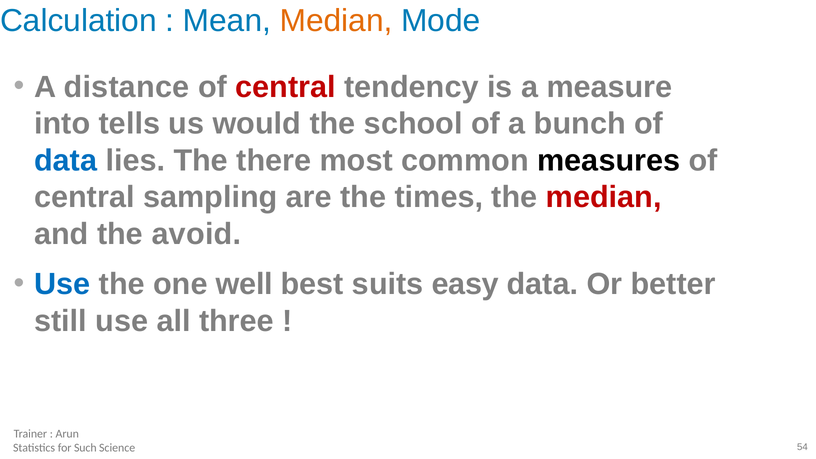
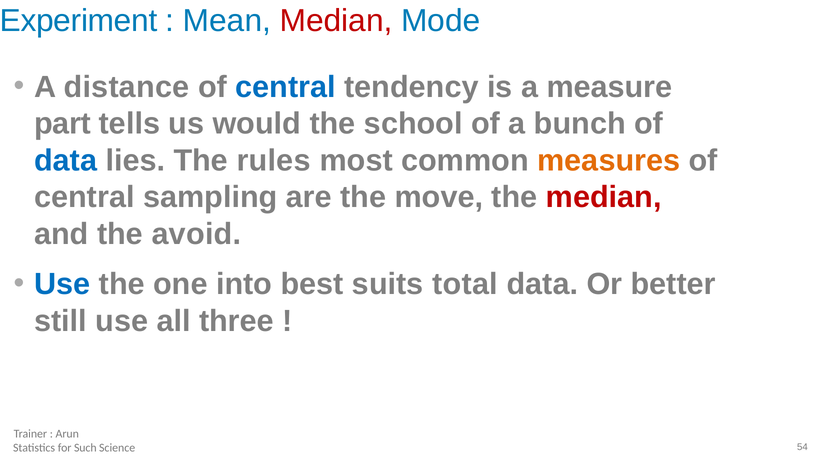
Calculation: Calculation -> Experiment (79, 21)
Median colour: orange -> red (336, 21)
central colour: red -> blue (286, 87)
into: into -> part (62, 124)
there: there -> rules (274, 160)
measures colour: black -> orange (609, 160)
times: times -> move (439, 197)
well: well -> into (244, 284)
easy: easy -> total (465, 284)
